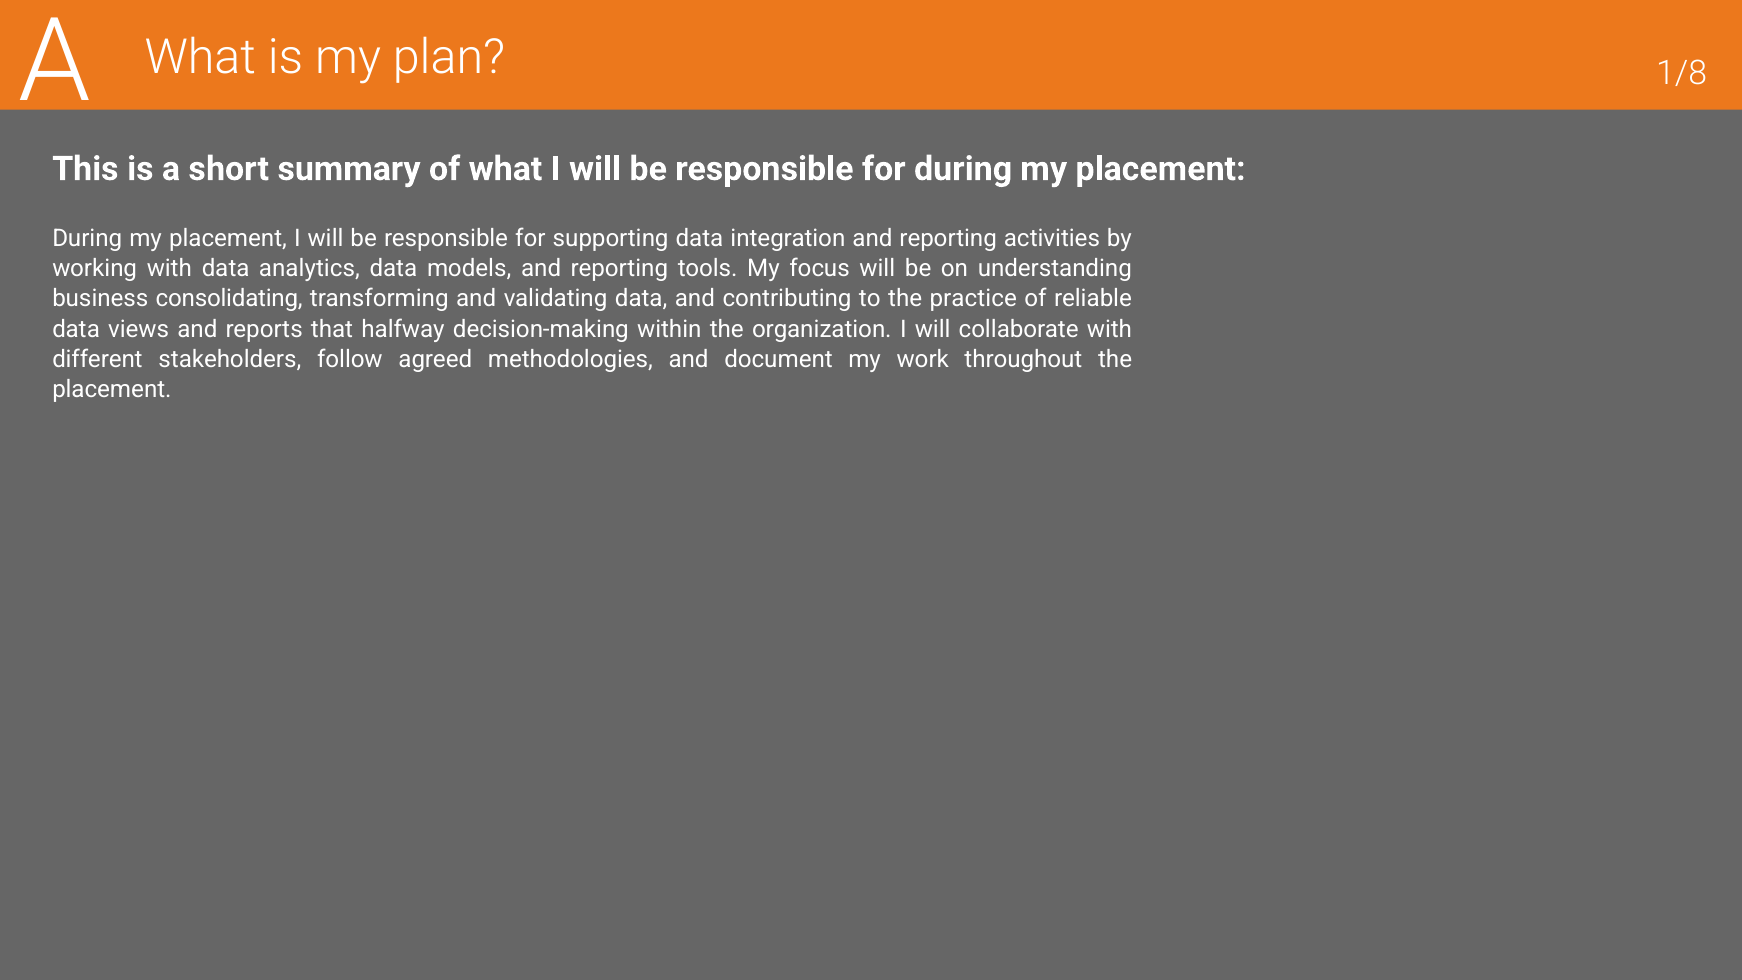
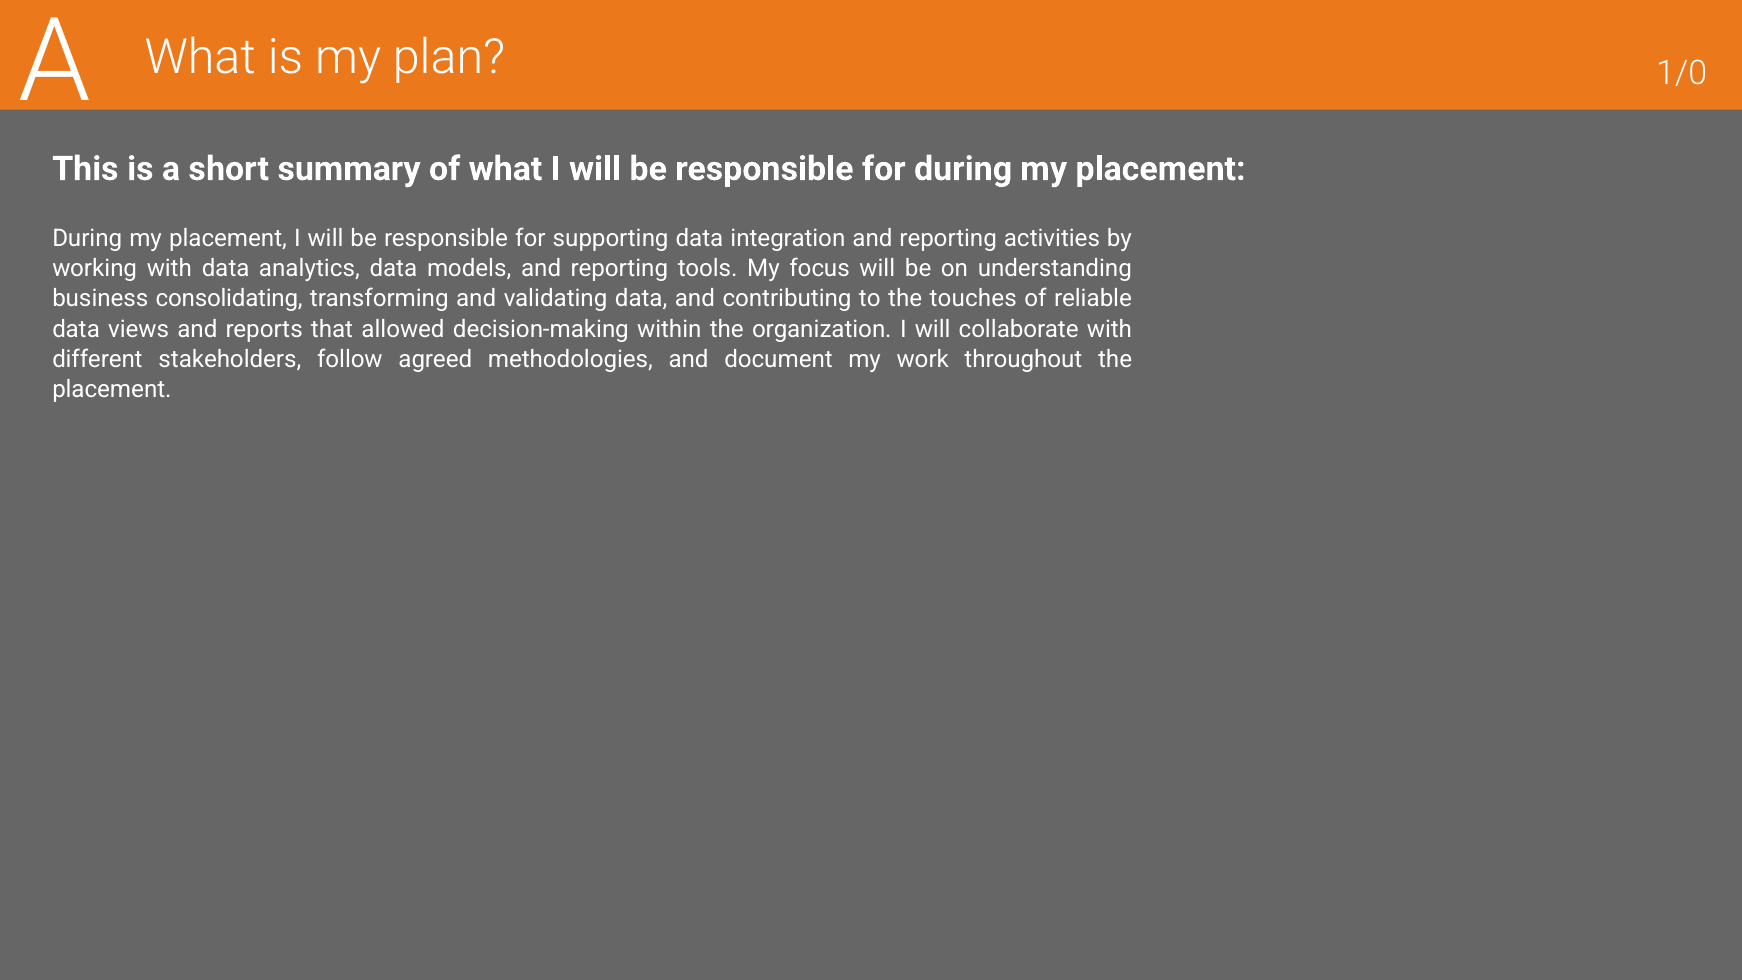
1/8: 1/8 -> 1/0 (1682, 74)
practice: practice -> touches (973, 299)
halfway: halfway -> allowed (403, 329)
